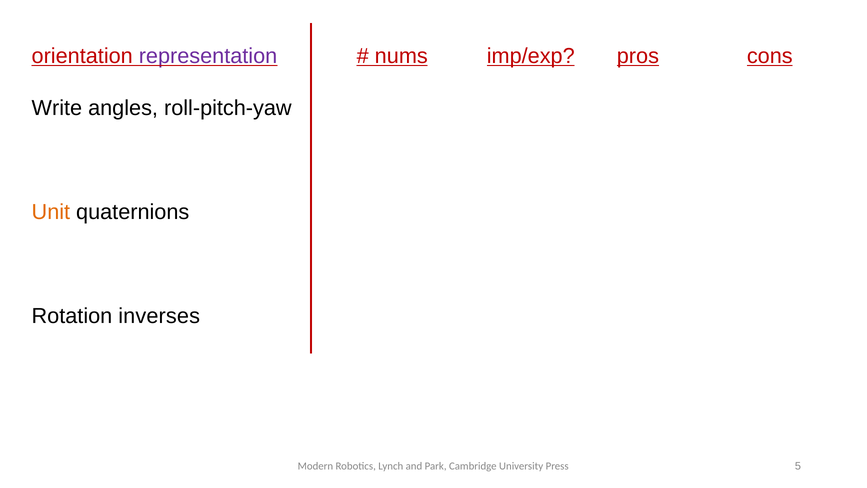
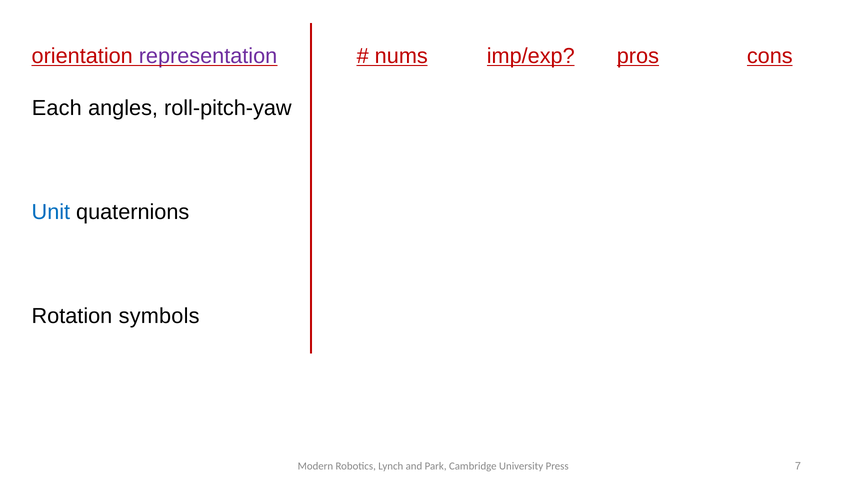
Write: Write -> Each (57, 108)
Unit colour: orange -> blue (51, 212)
inverses: inverses -> symbols (159, 316)
5: 5 -> 7 (798, 466)
